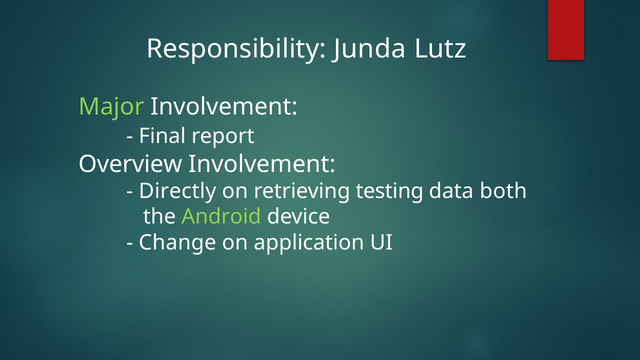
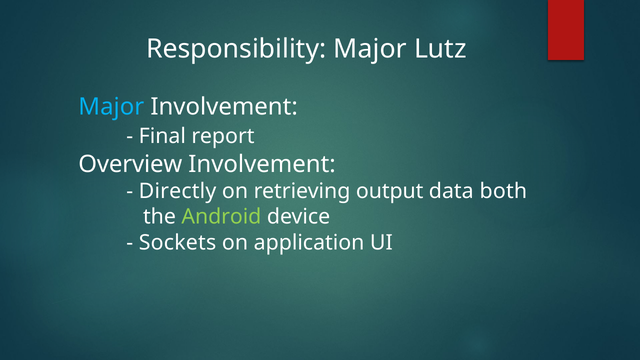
Responsibility Junda: Junda -> Major (370, 49)
Major colour: light green -> light blue (111, 107)
testing: testing -> output (390, 191)
Change: Change -> Sockets (177, 243)
